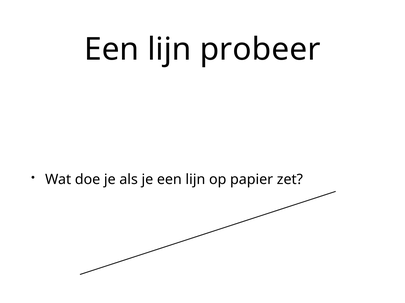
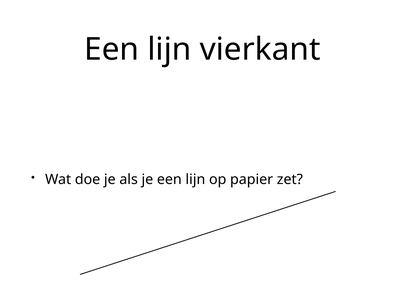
probeer: probeer -> vierkant (260, 50)
